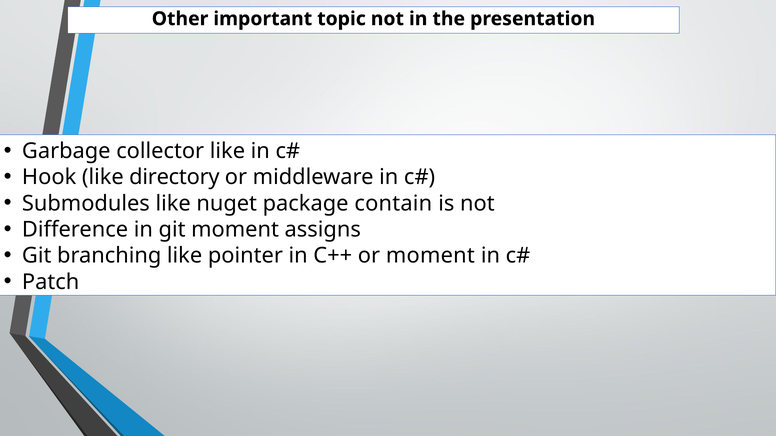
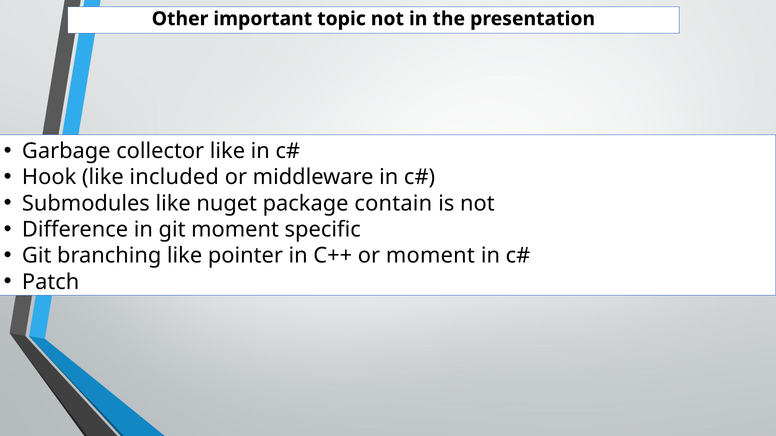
directory: directory -> included (174, 177)
assigns: assigns -> specific (323, 230)
